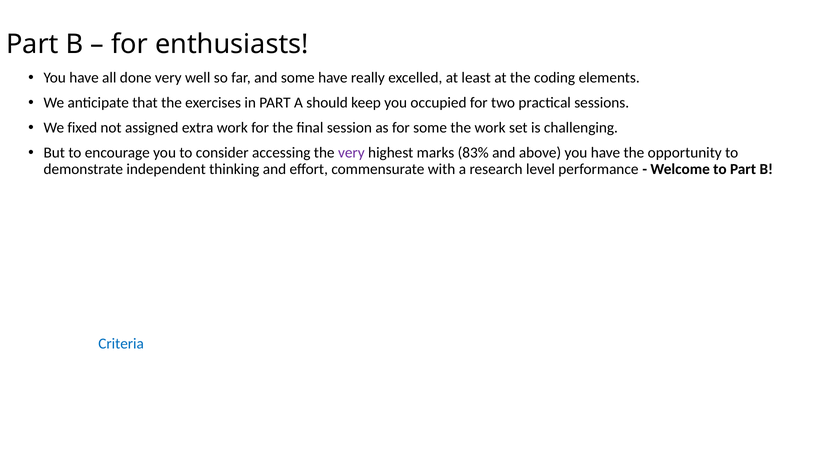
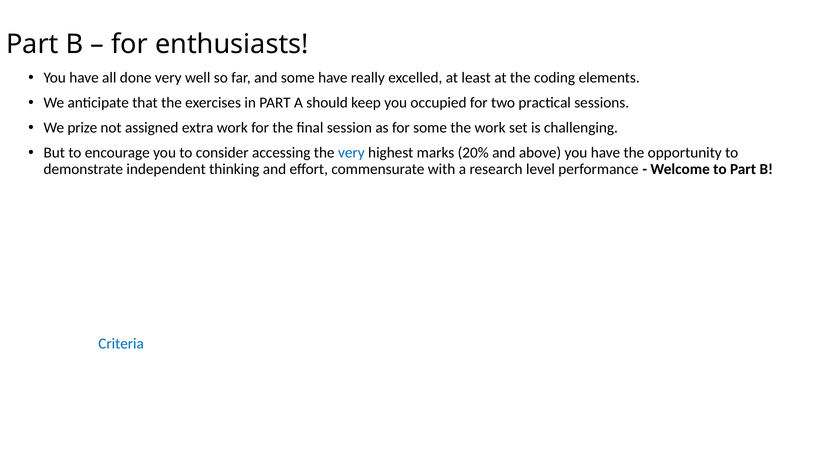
We fixed: fixed -> prize (82, 128)
very colour: purple -> blue (351, 153)
83%: 83% -> 20% (473, 153)
